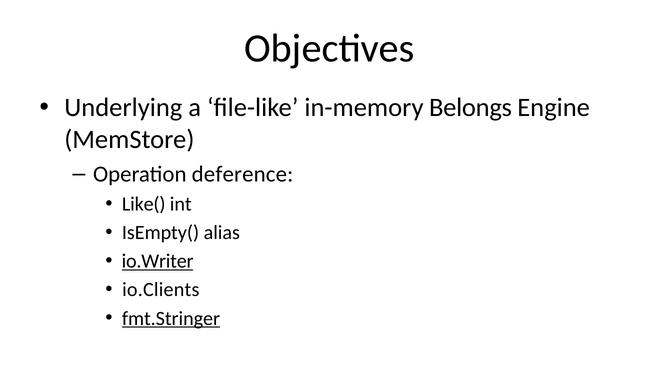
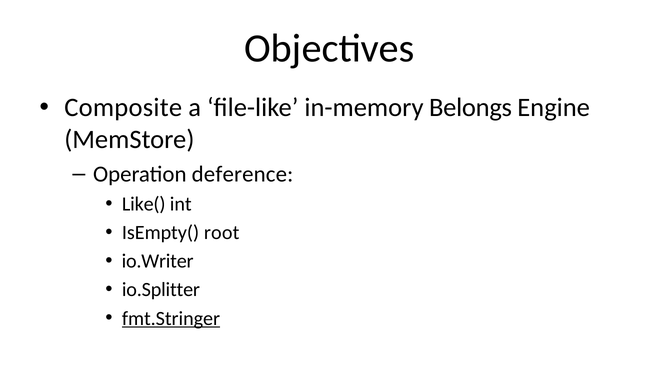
Underlying: Underlying -> Composite (123, 108)
alias: alias -> root (222, 233)
io.Writer underline: present -> none (158, 261)
io.Clients: io.Clients -> io.Splitter (161, 290)
